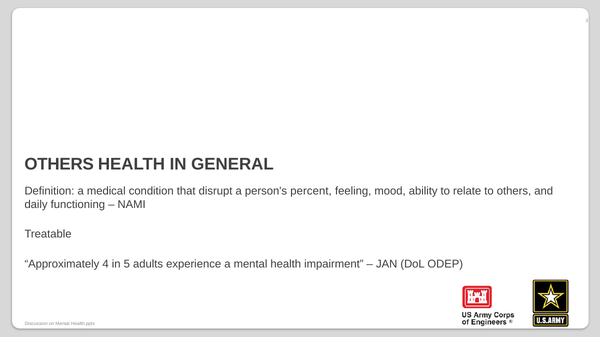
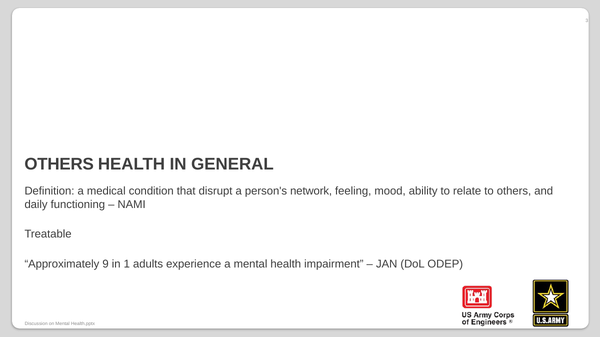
percent: percent -> network (311, 191)
4: 4 -> 9 (106, 264)
5: 5 -> 1 (127, 264)
